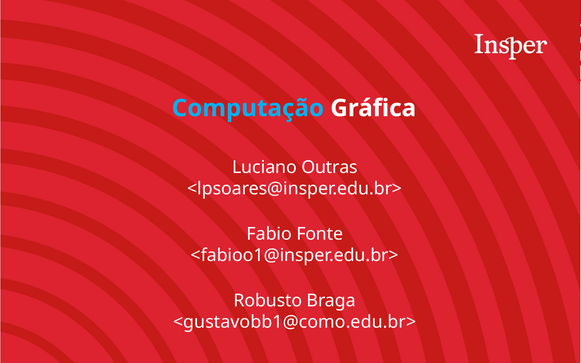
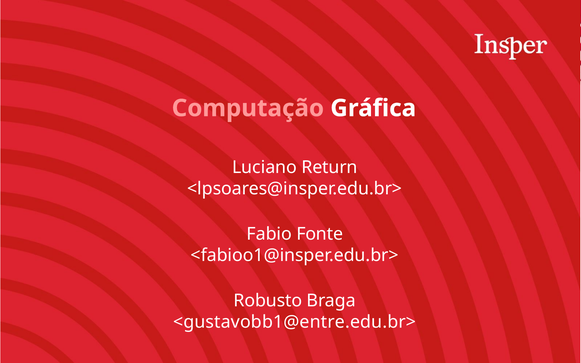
Computação colour: light blue -> pink (248, 108)
Outras: Outras -> Return (330, 167)
<gustavobb1@como.edu.br>: <gustavobb1@como.edu.br> -> <gustavobb1@entre.edu.br> (295, 322)
